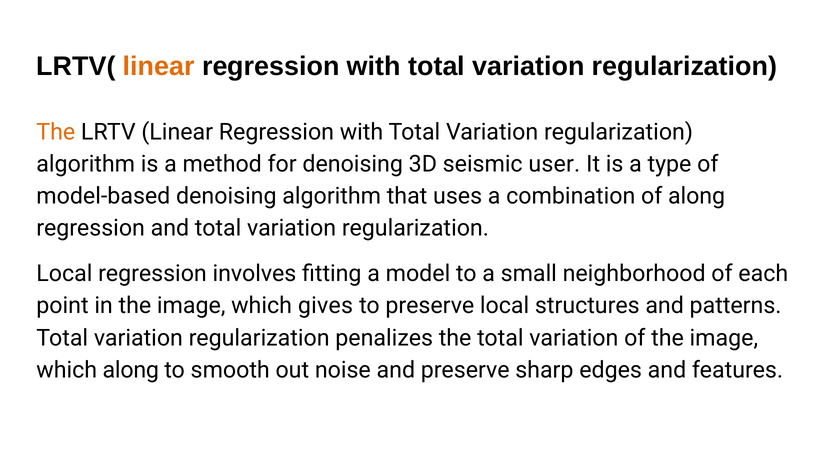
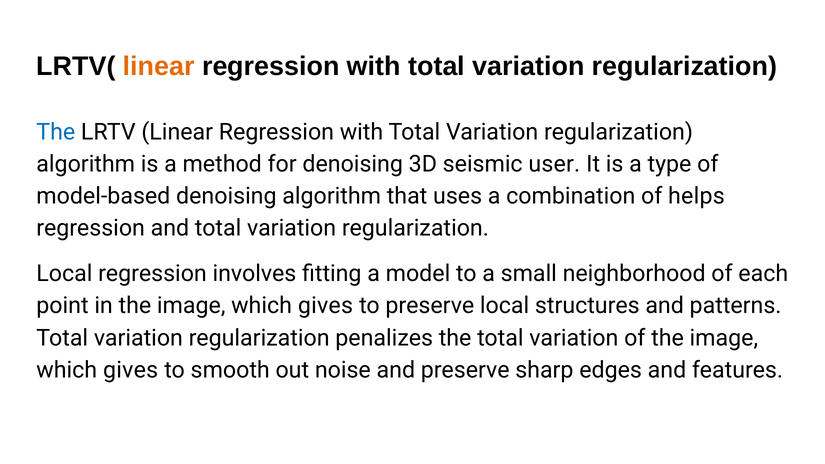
The colour: orange -> blue (56, 132)
of along: along -> helps (696, 196)
along: along -> gives (131, 370)
